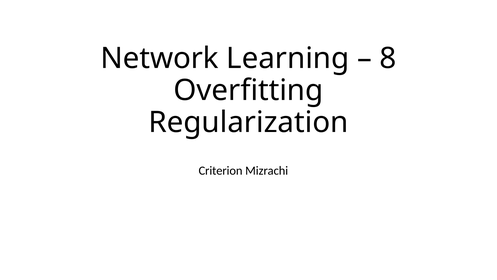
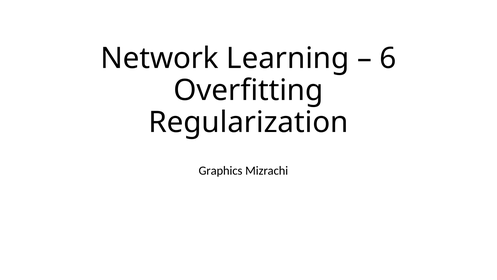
8: 8 -> 6 (388, 58)
Criterion: Criterion -> Graphics (221, 171)
